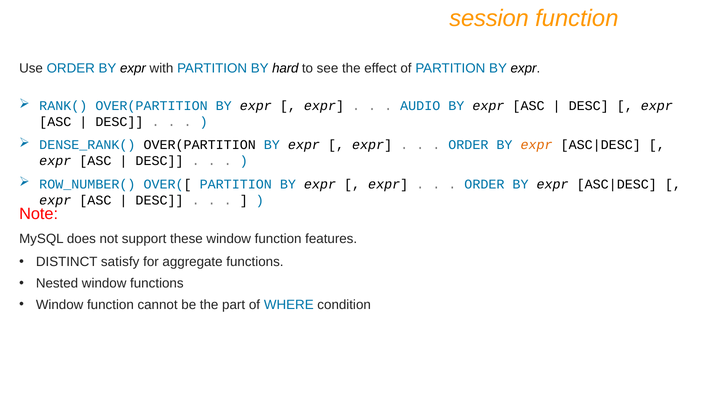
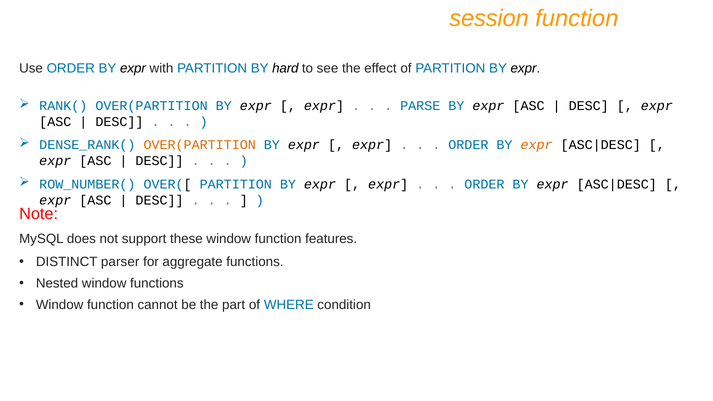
AUDIO: AUDIO -> PARSE (420, 106)
OVER(PARTITION colour: black -> orange (200, 145)
satisfy: satisfy -> parser (120, 262)
